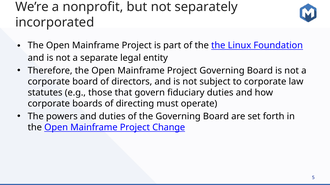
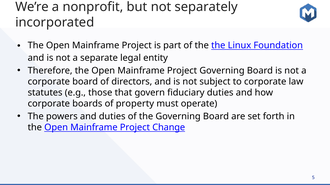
directing: directing -> property (135, 104)
